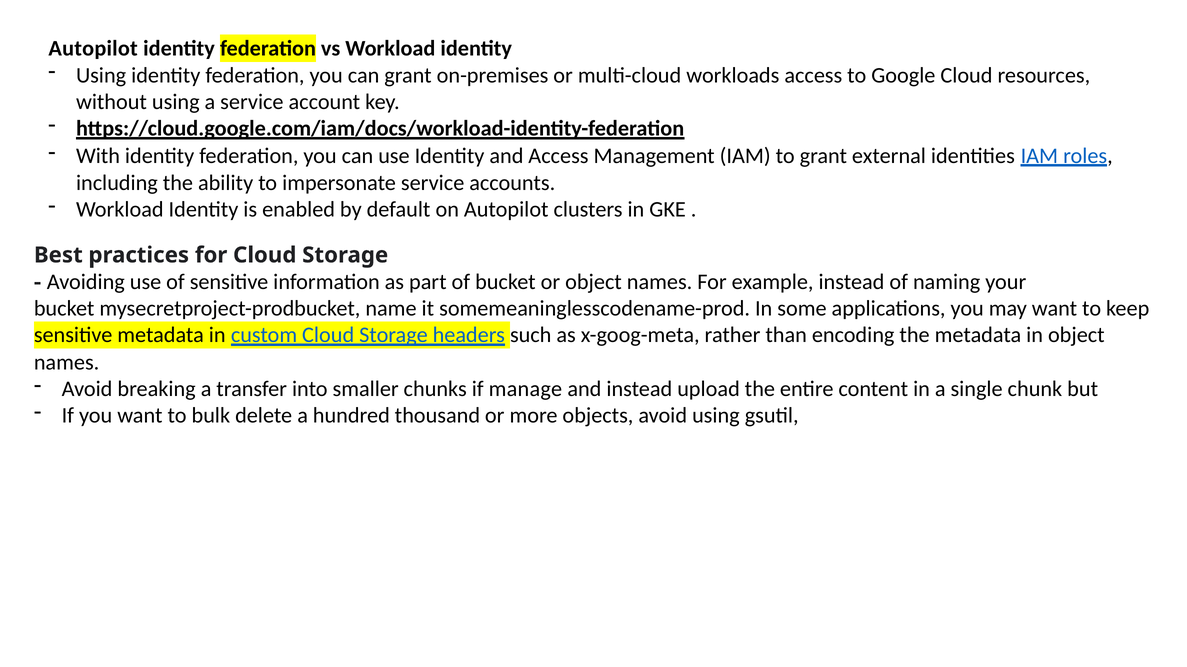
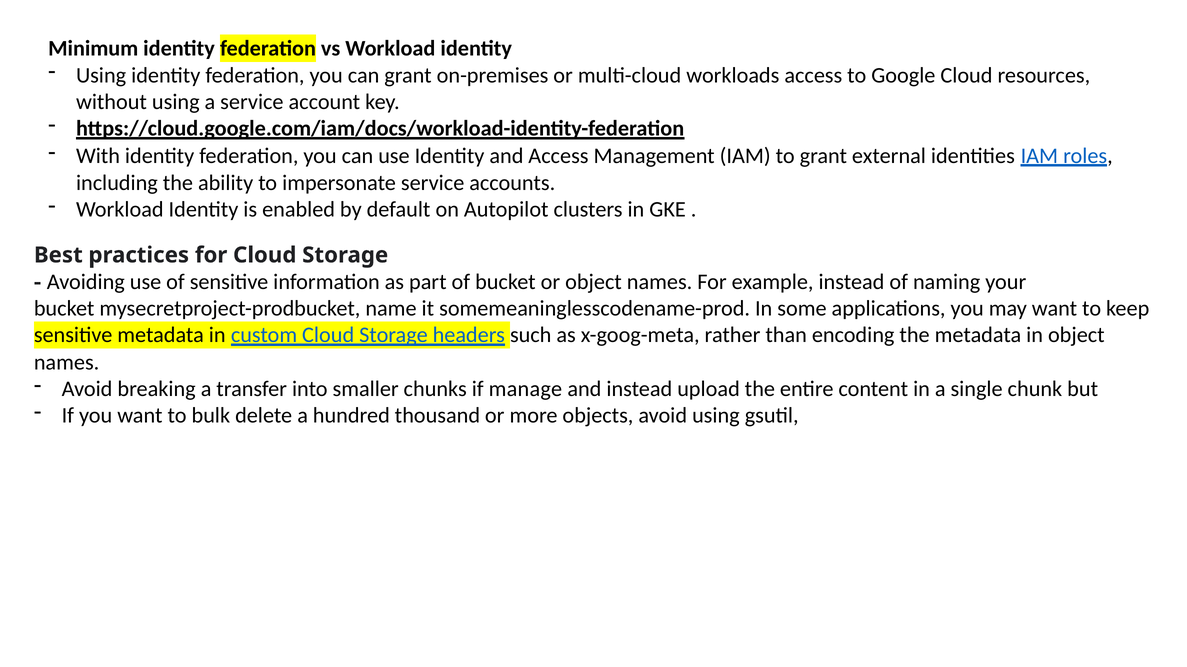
Autopilot: Autopilot -> Minimum (93, 49)
